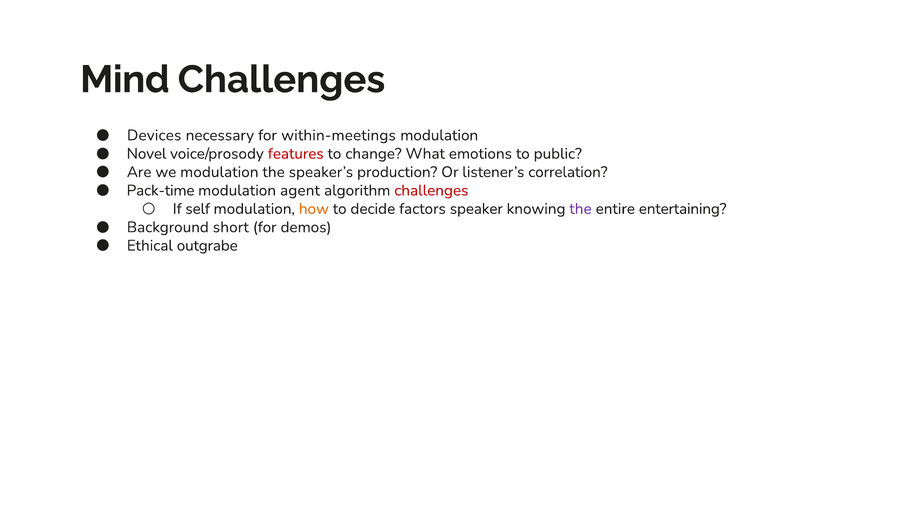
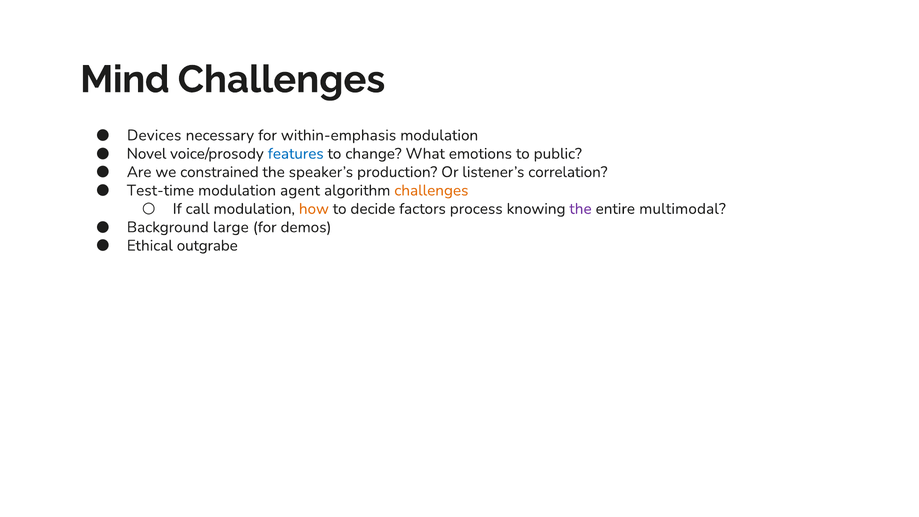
within-meetings: within-meetings -> within-emphasis (339, 135)
features colour: red -> blue (296, 154)
we modulation: modulation -> constrained (219, 172)
Pack-time: Pack-time -> Test-time (160, 190)
challenges colour: red -> orange (431, 190)
self: self -> call (198, 209)
speaker: speaker -> process (476, 209)
entertaining: entertaining -> multimodal (682, 209)
short: short -> large (231, 227)
